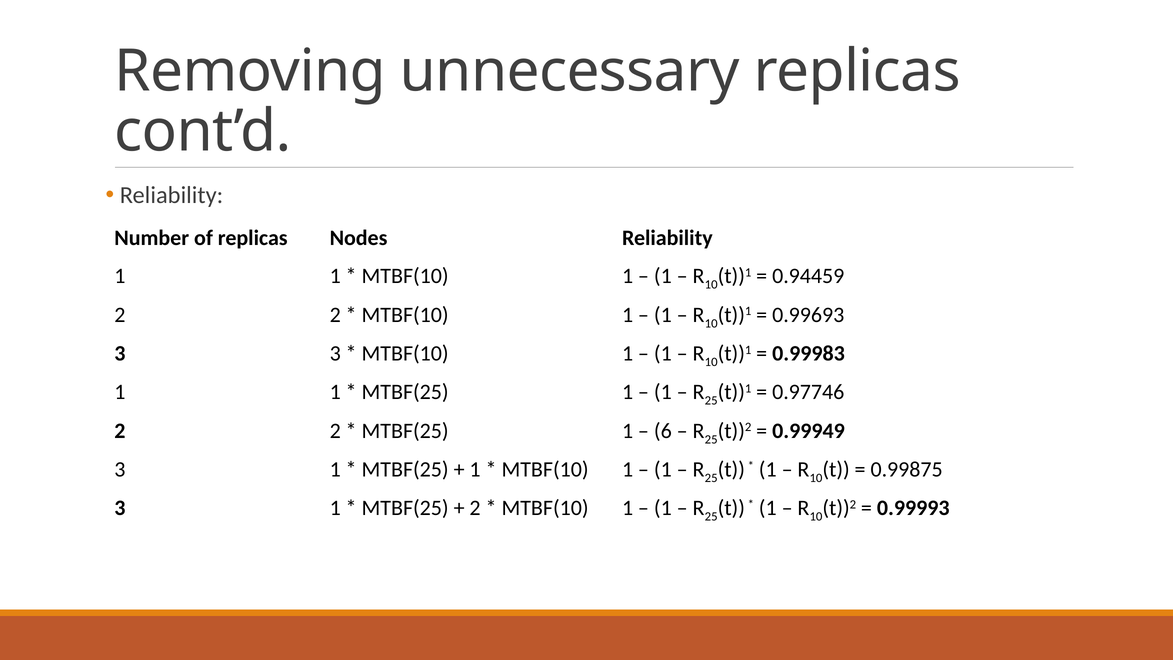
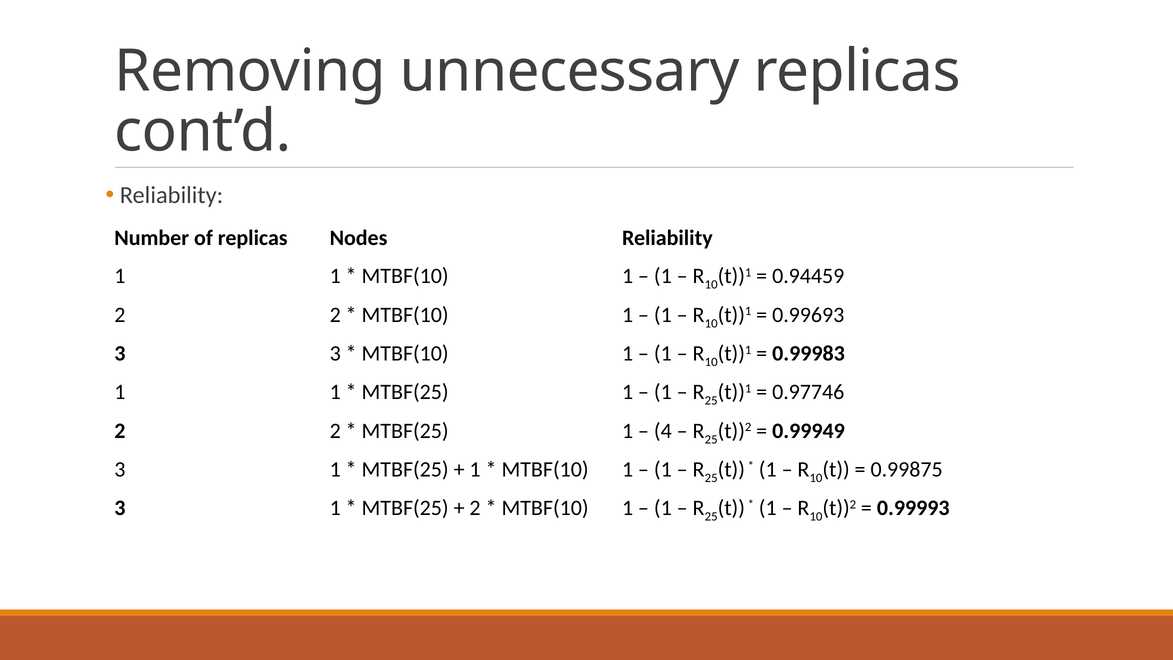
6: 6 -> 4 (663, 431)
